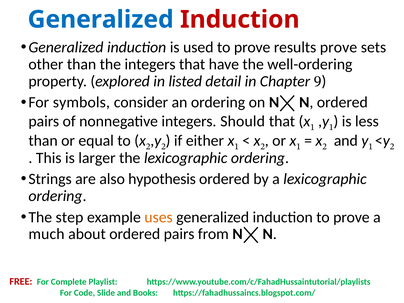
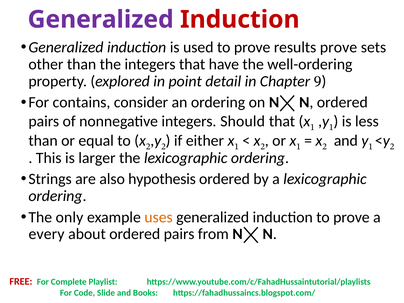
Generalized colour: blue -> purple (101, 19)
listed: listed -> point (185, 81)
symbols: symbols -> contains (82, 102)
step: step -> only (69, 217)
much: much -> every (47, 234)
